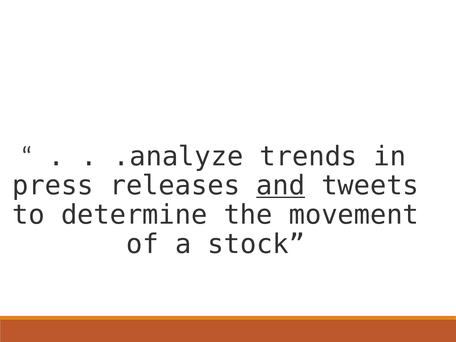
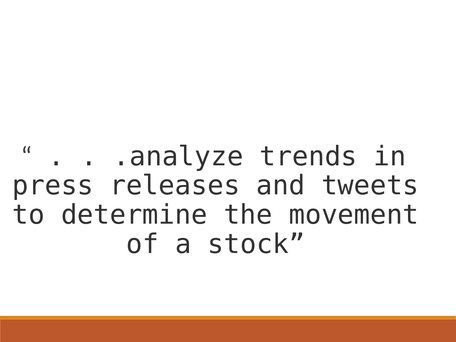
and underline: present -> none (281, 186)
